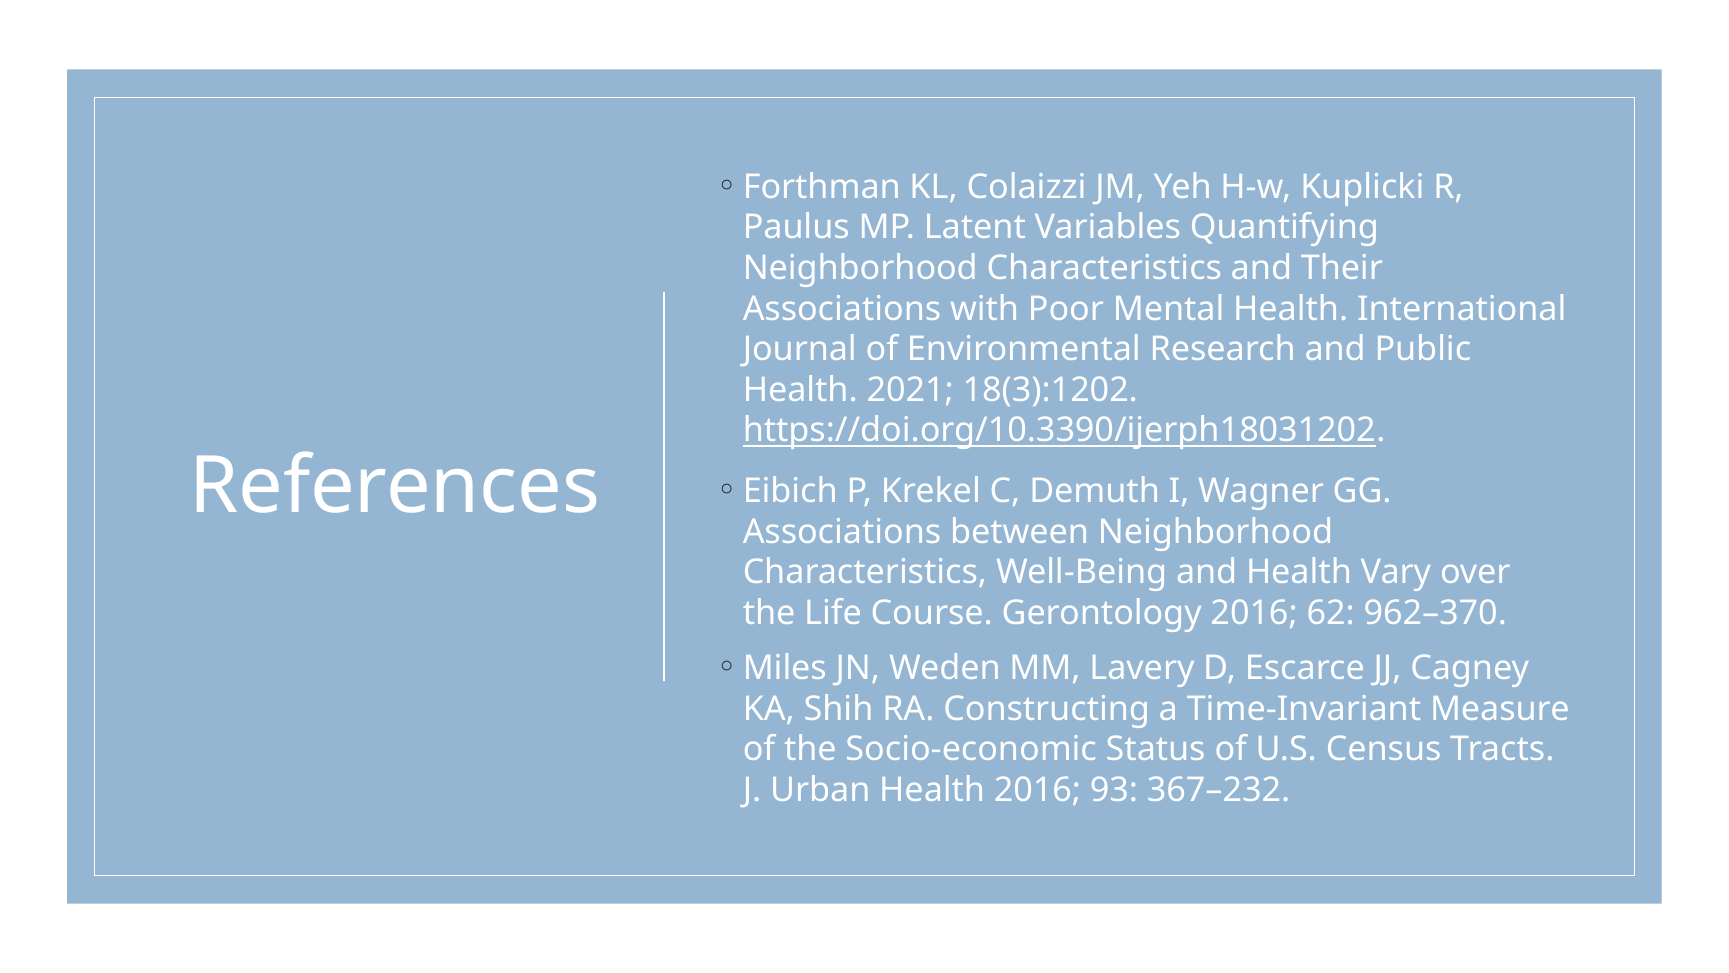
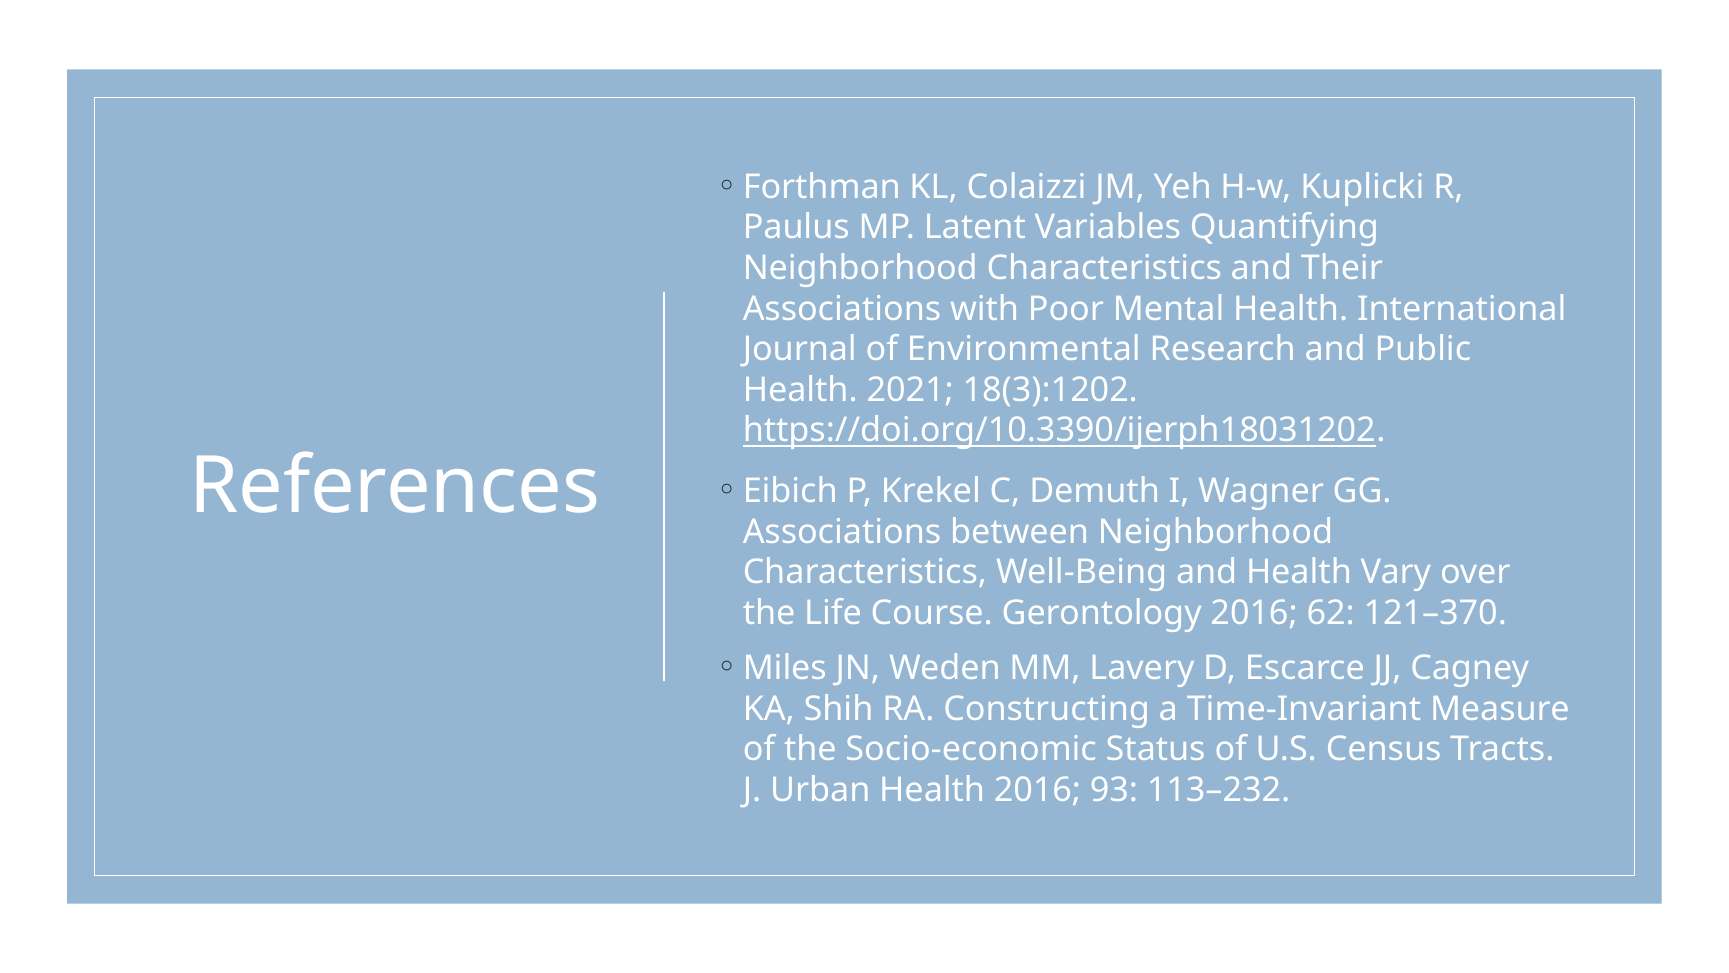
962–370: 962–370 -> 121–370 (1435, 613)
367–232: 367–232 -> 113–232 (1219, 790)
